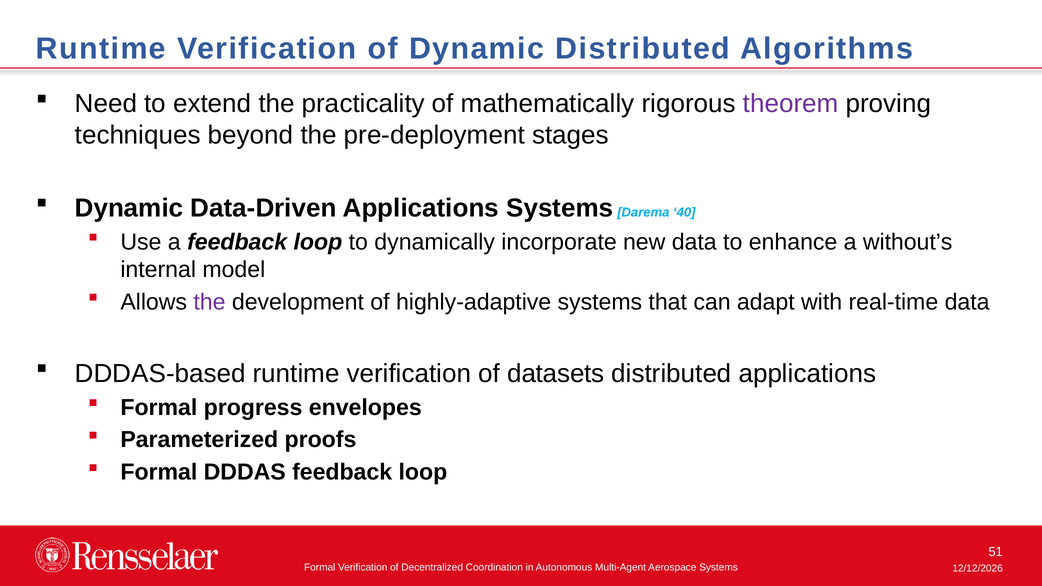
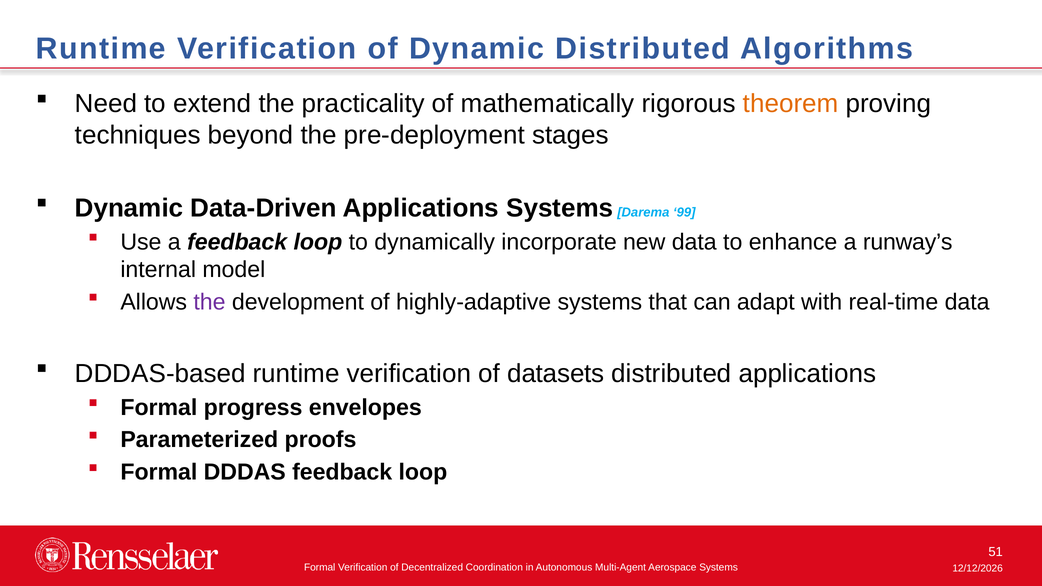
theorem colour: purple -> orange (791, 104)
40: 40 -> 99 (684, 212)
without’s: without’s -> runway’s (908, 242)
